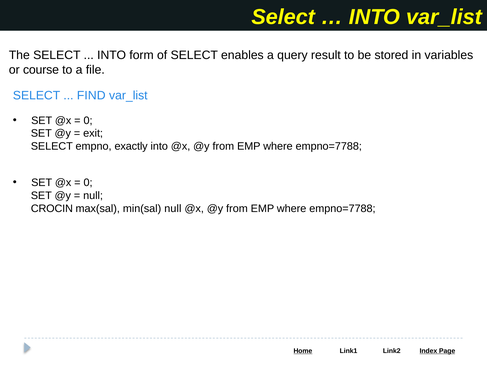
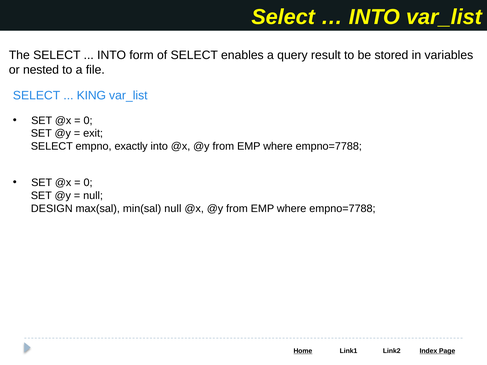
course: course -> nested (41, 70)
FIND: FIND -> KING (91, 96)
CROCIN: CROCIN -> DESIGN (52, 209)
